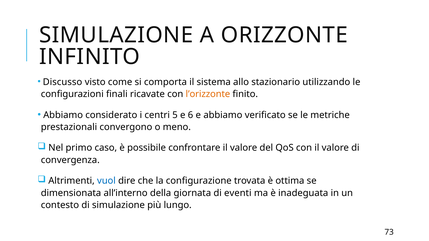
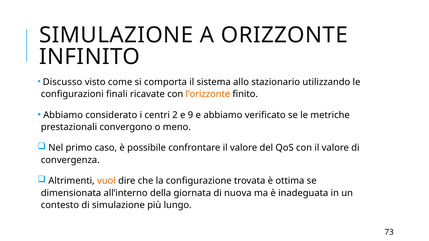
5: 5 -> 2 (175, 115)
6: 6 -> 9 (190, 115)
vuol colour: blue -> orange (106, 181)
eventi: eventi -> nuova (238, 193)
